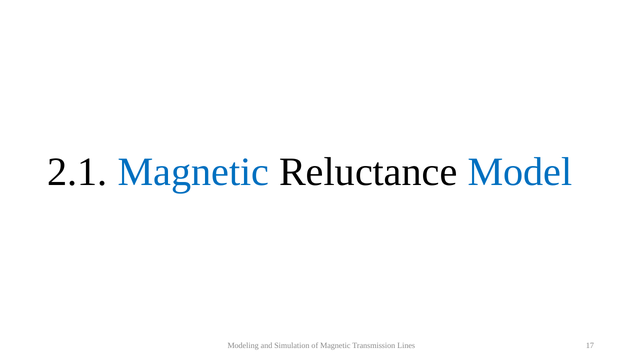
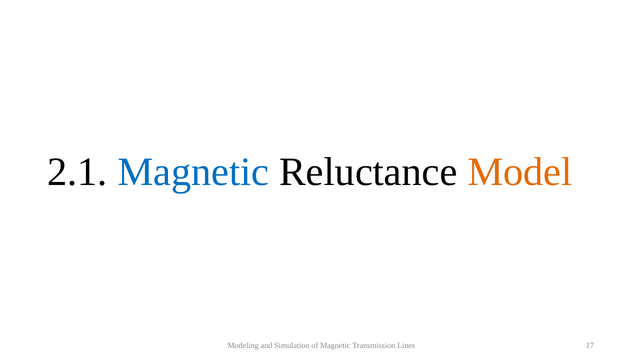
Model colour: blue -> orange (520, 172)
